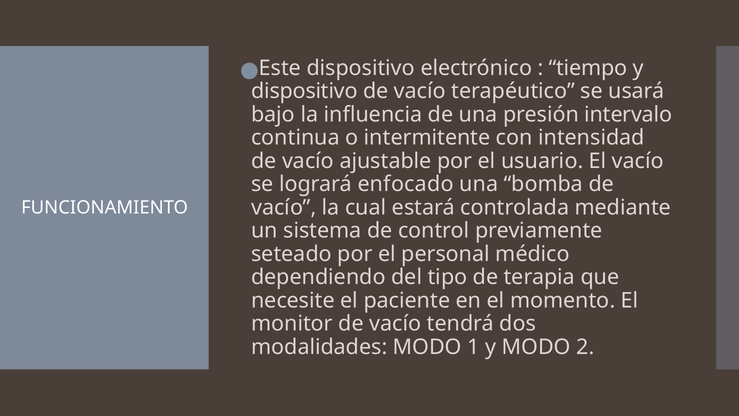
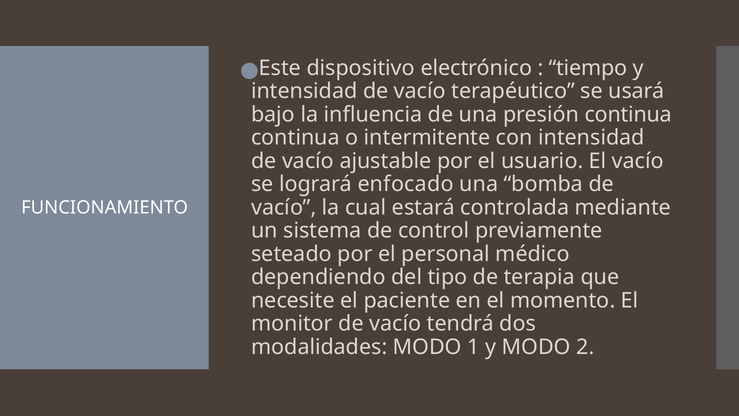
dispositivo: dispositivo -> intensidad (304, 91)
presión intervalo: intervalo -> continua (628, 114)
